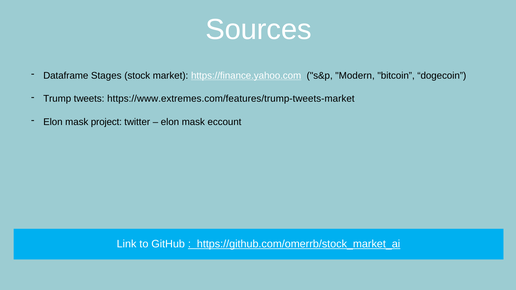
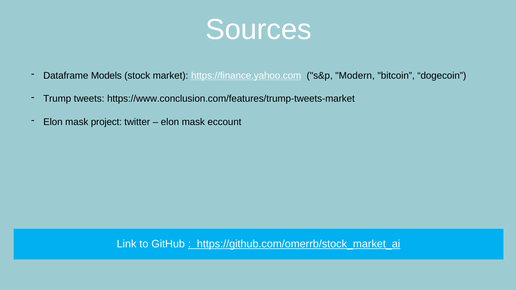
Stages: Stages -> Models (106, 76)
https://www.extremes.com/features/trump-tweets-market: https://www.extremes.com/features/trump-tweets-market -> https://www.conclusion.com/features/trump-tweets-market (231, 99)
